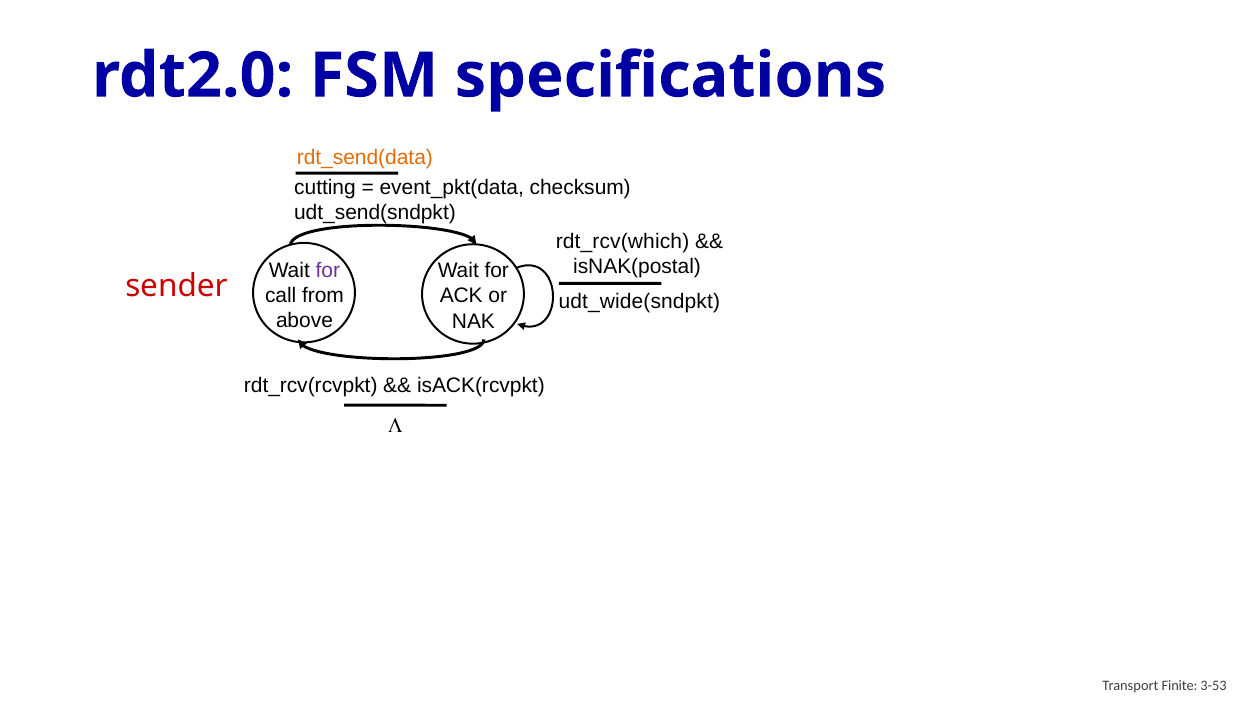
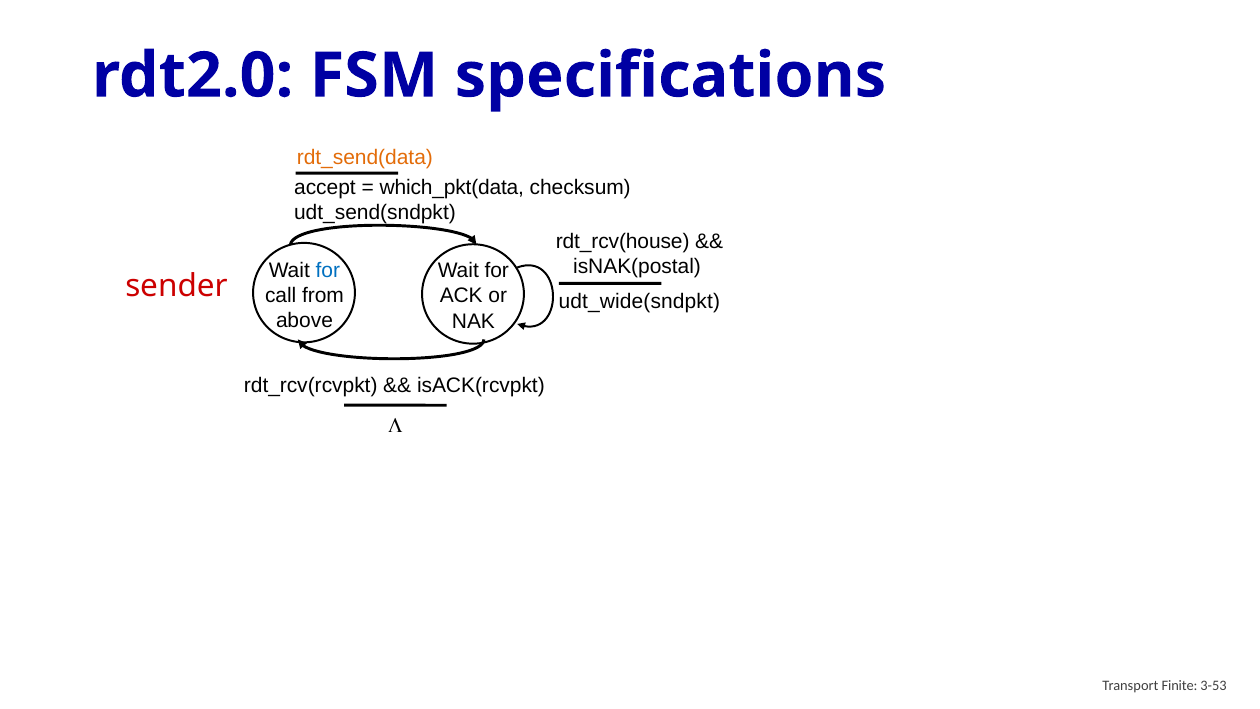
cutting: cutting -> accept (325, 187)
event_pkt(data: event_pkt(data -> which_pkt(data (452, 187)
rdt_rcv(which: rdt_rcv(which -> rdt_rcv(house (623, 241)
for colour: purple -> blue (328, 270)
